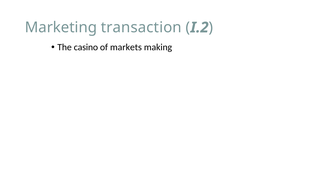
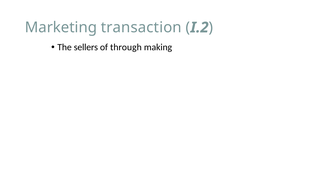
casino: casino -> sellers (86, 47)
markets: markets -> through (126, 47)
